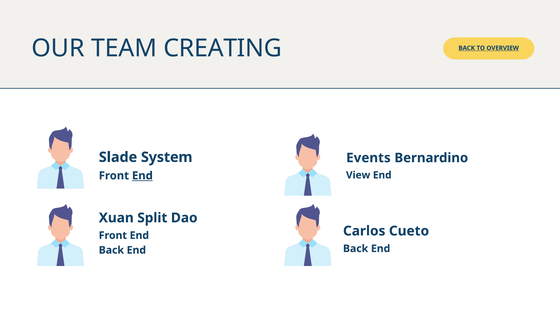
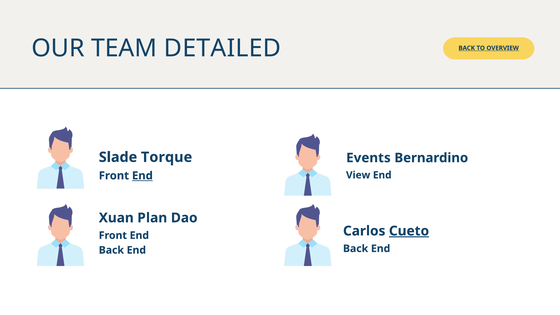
CREATING: CREATING -> DETAILED (222, 48)
System: System -> Torque (167, 157)
Split: Split -> Plan (152, 218)
Cueto underline: none -> present (409, 231)
